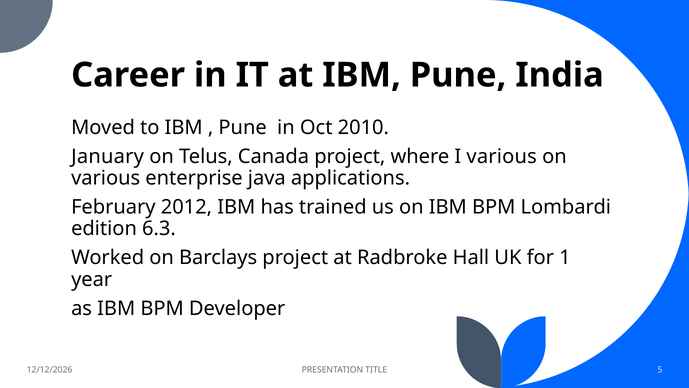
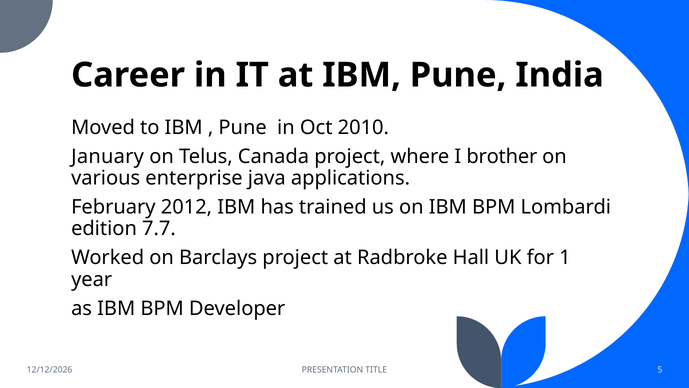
I various: various -> brother (502, 156)
6.3: 6.3 -> 7.7 (159, 229)
